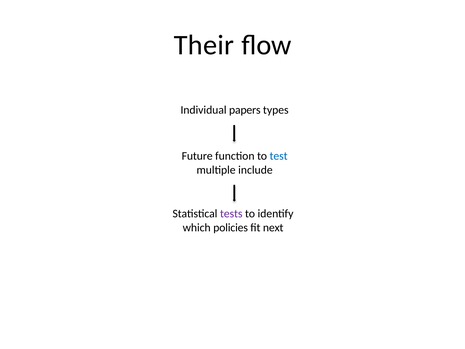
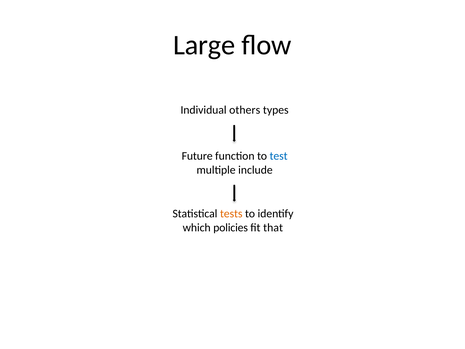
Their: Their -> Large (204, 45)
papers: papers -> others (245, 110)
tests colour: purple -> orange (231, 214)
next: next -> that (273, 228)
